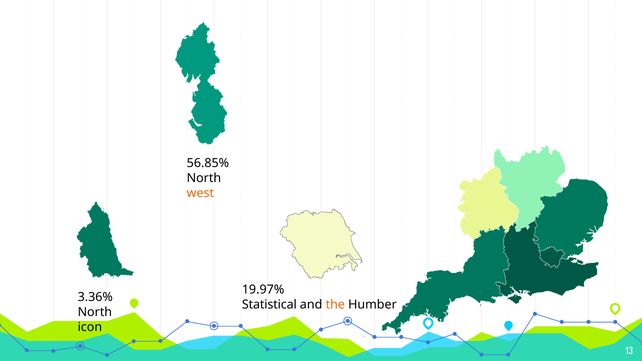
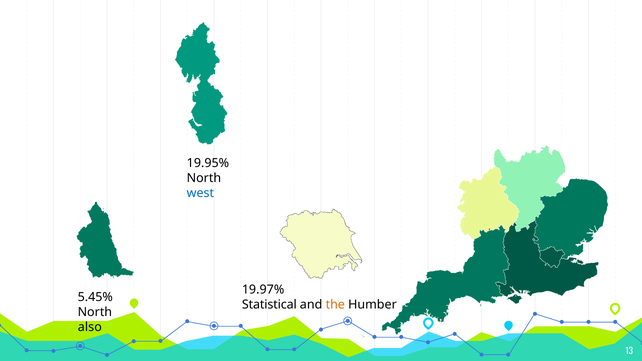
56.85%: 56.85% -> 19.95% (208, 163)
west colour: orange -> blue (200, 193)
3.36%: 3.36% -> 5.45% (95, 297)
icon: icon -> also (90, 327)
